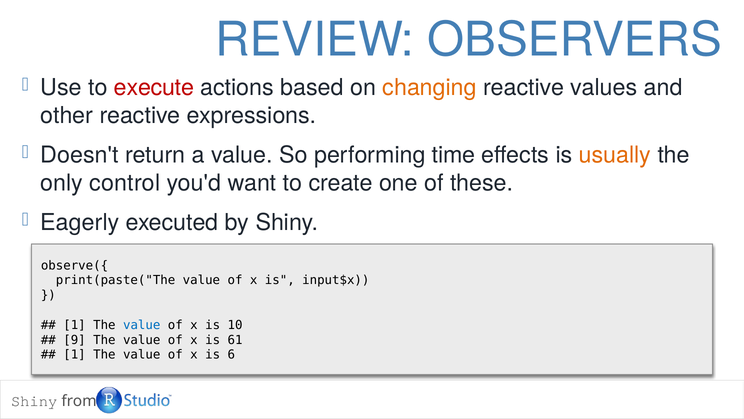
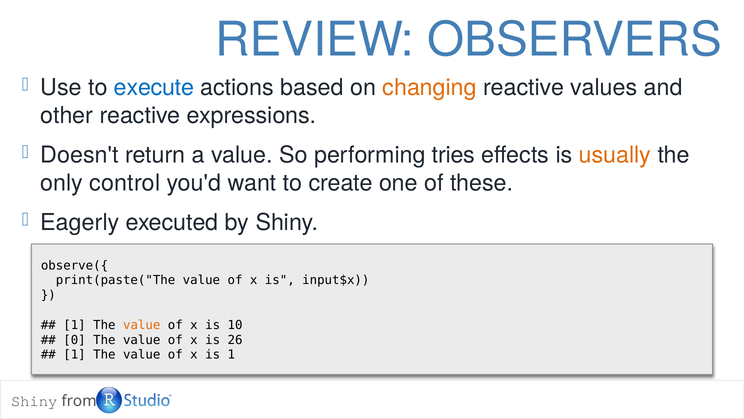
execute colour: red -> blue (154, 88)
time: time -> tries (453, 155)
value colour: blue -> orange (142, 325)
9: 9 -> 0 (75, 340)
61: 61 -> 26 (235, 340)
is 6: 6 -> 1 (231, 354)
